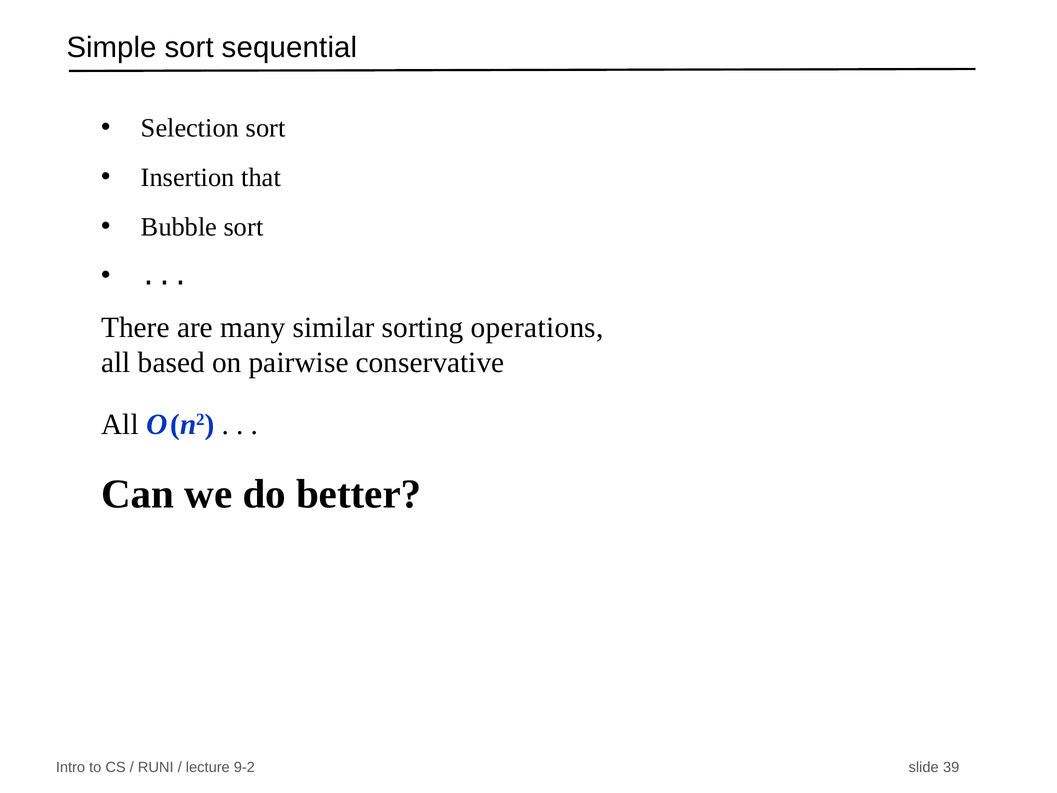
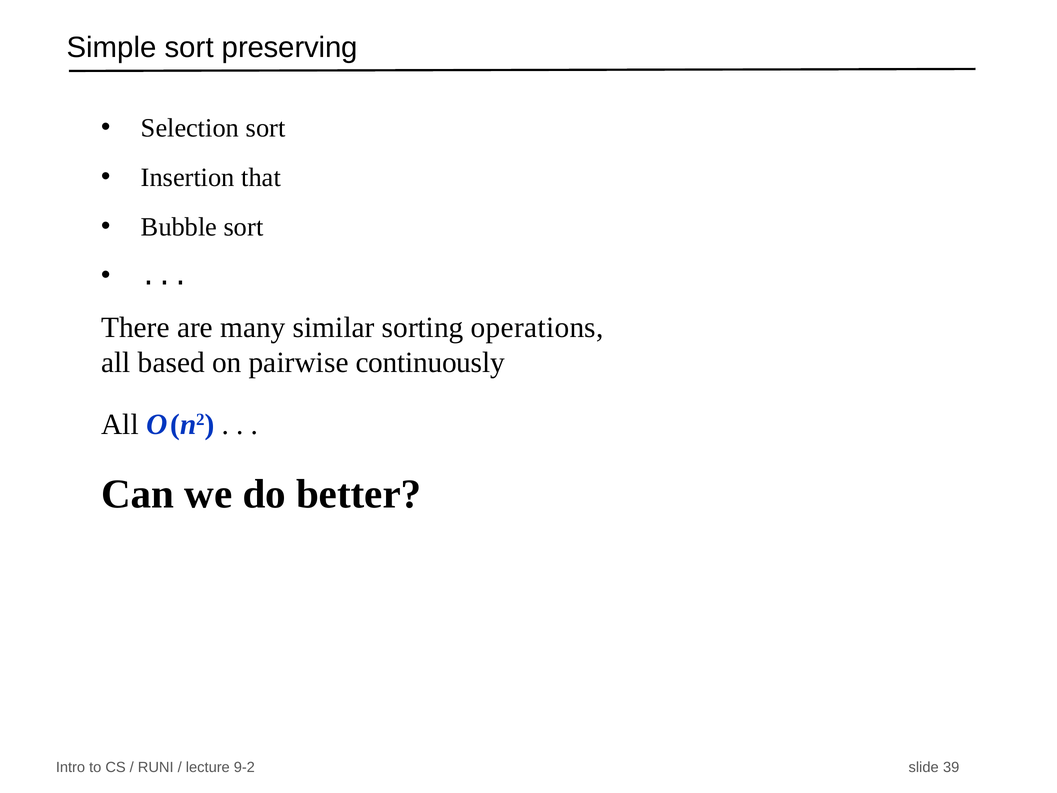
sequential: sequential -> preserving (290, 48)
conservative: conservative -> continuously (430, 363)
